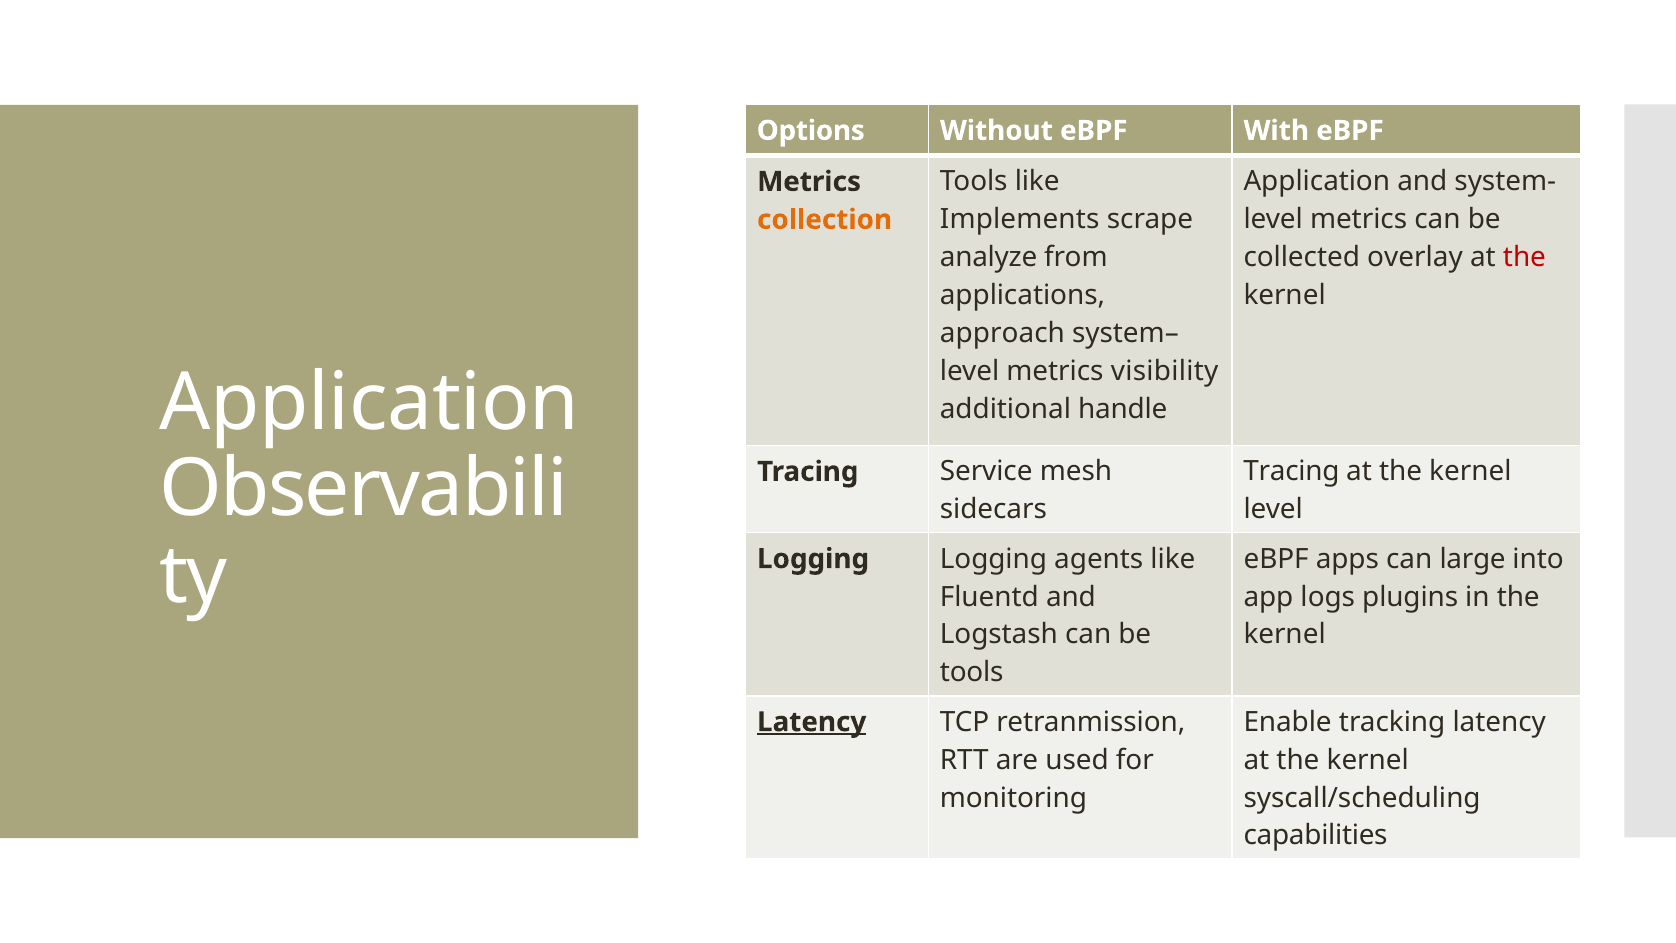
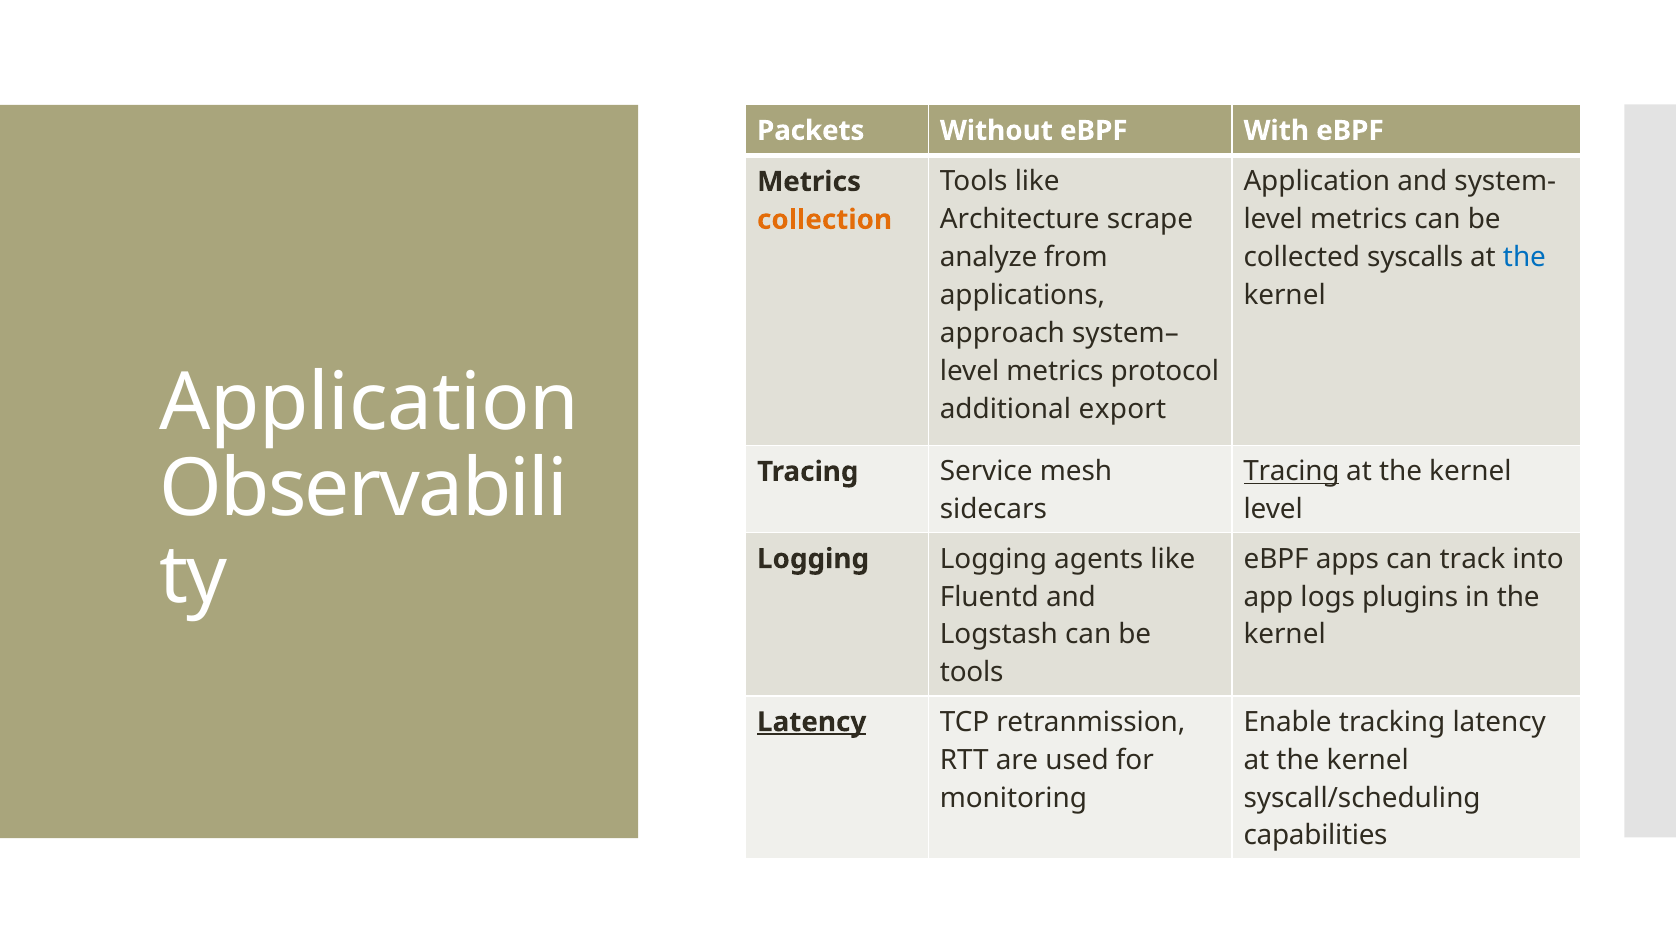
Options: Options -> Packets (811, 131)
Implements: Implements -> Architecture (1020, 220)
overlay: overlay -> syscalls (1415, 257)
the colour: red -> blue (1524, 257)
visibility: visibility -> protocol (1165, 371)
handle: handle -> export (1123, 409)
Tracing underline: none -> present (1291, 472)
large: large -> track (1472, 559)
